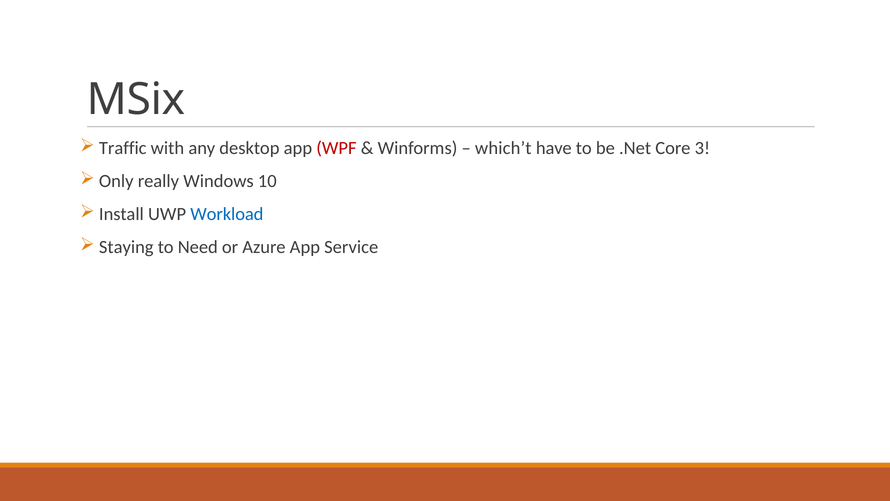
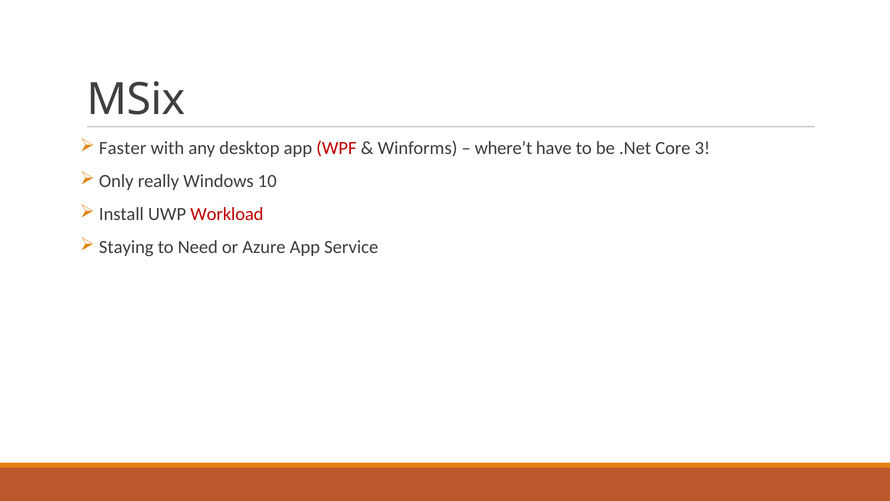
Traffic: Traffic -> Faster (123, 148)
which’t: which’t -> where’t (503, 148)
Workload colour: blue -> red (227, 214)
